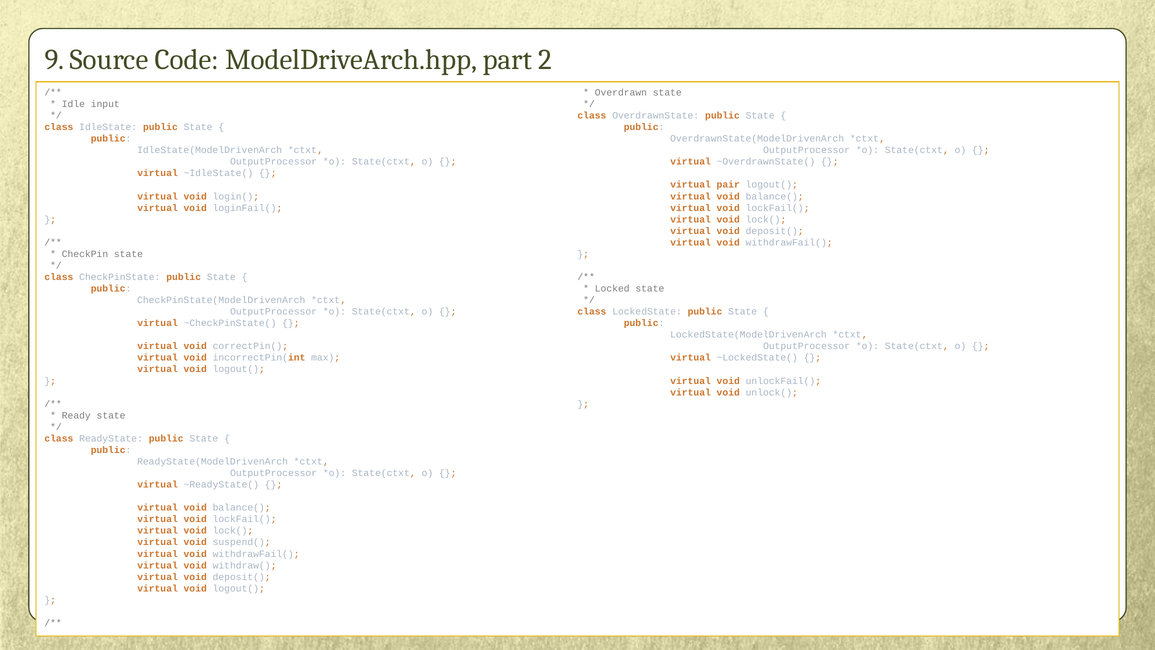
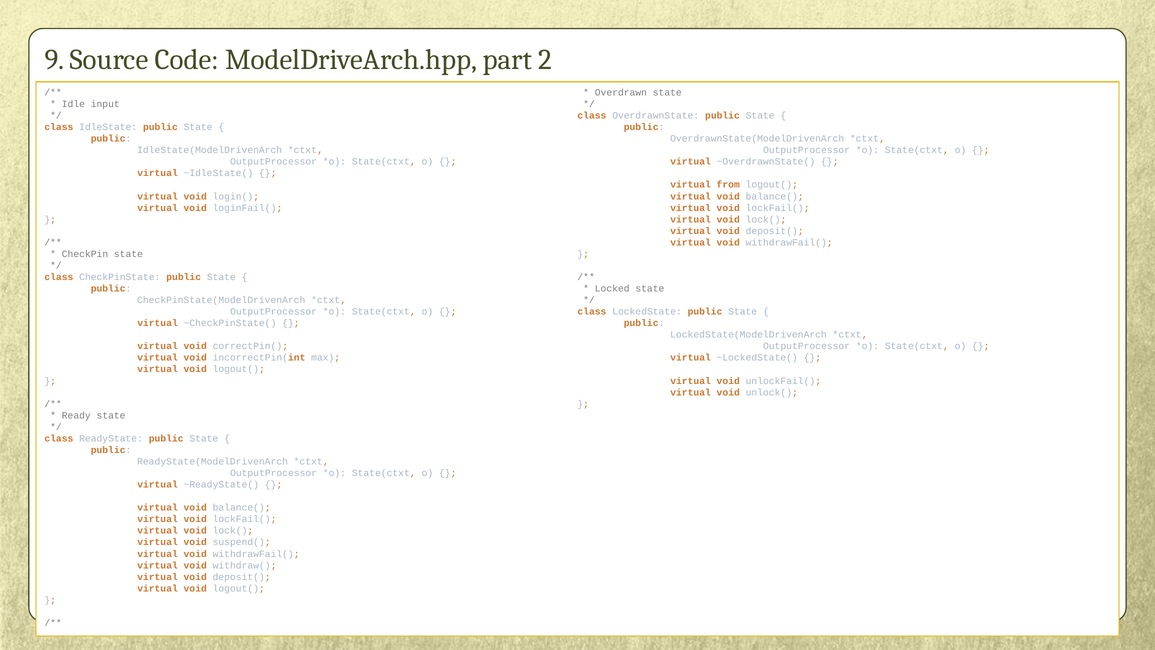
pair: pair -> from (728, 185)
